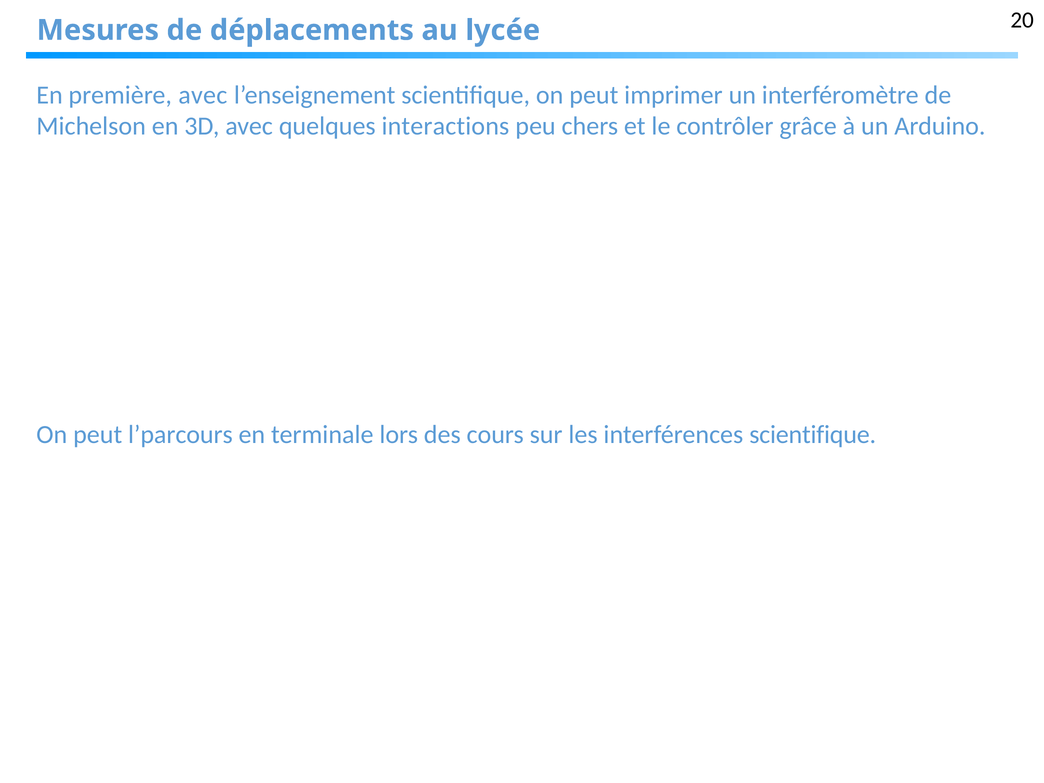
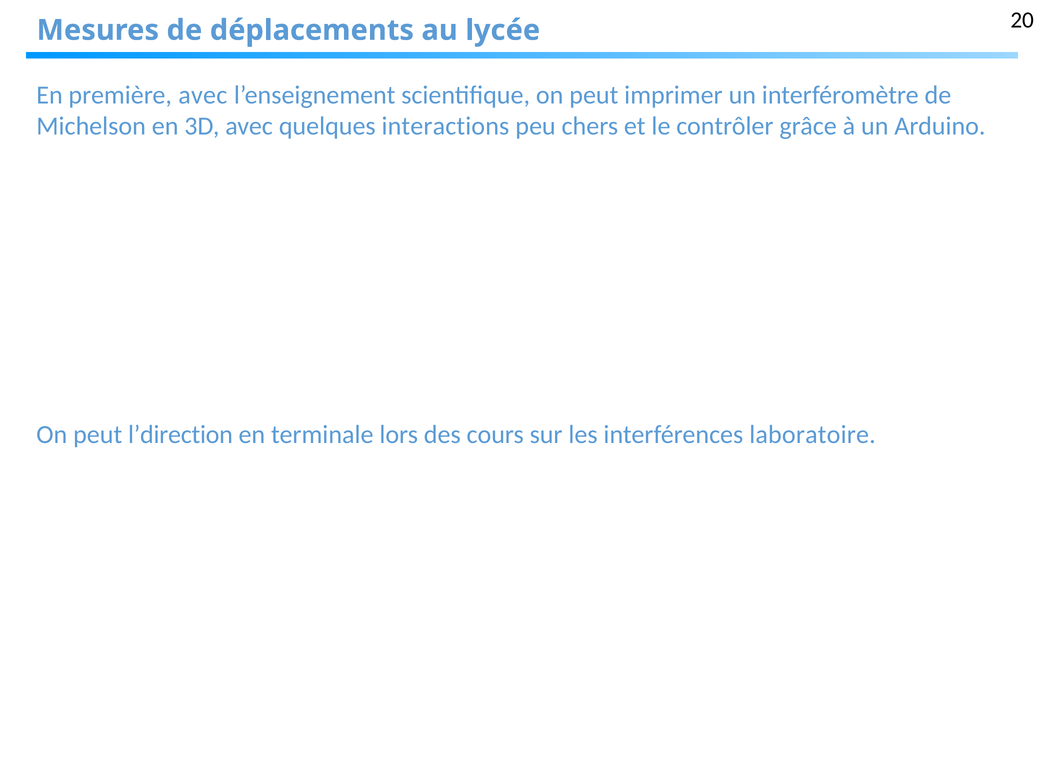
l’parcours: l’parcours -> l’direction (181, 435)
interférences scientifique: scientifique -> laboratoire (813, 435)
